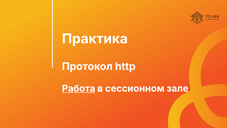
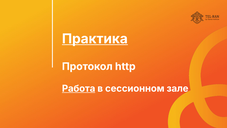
Практика underline: none -> present (95, 39)
